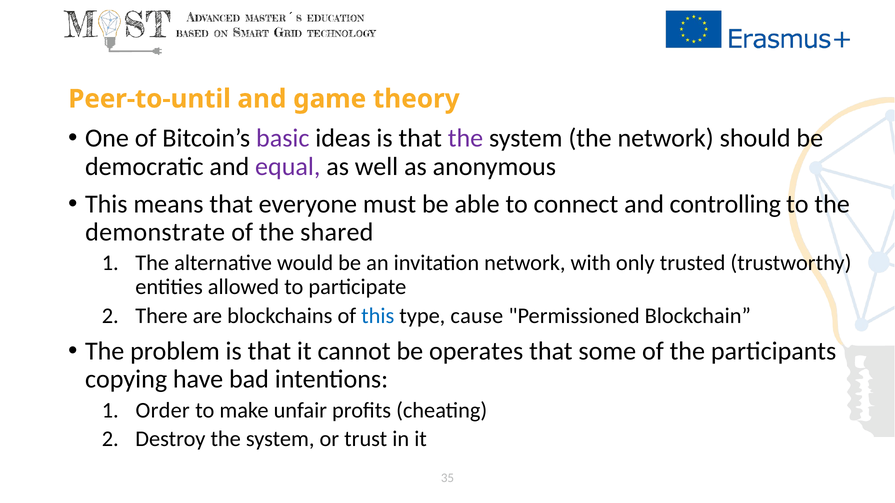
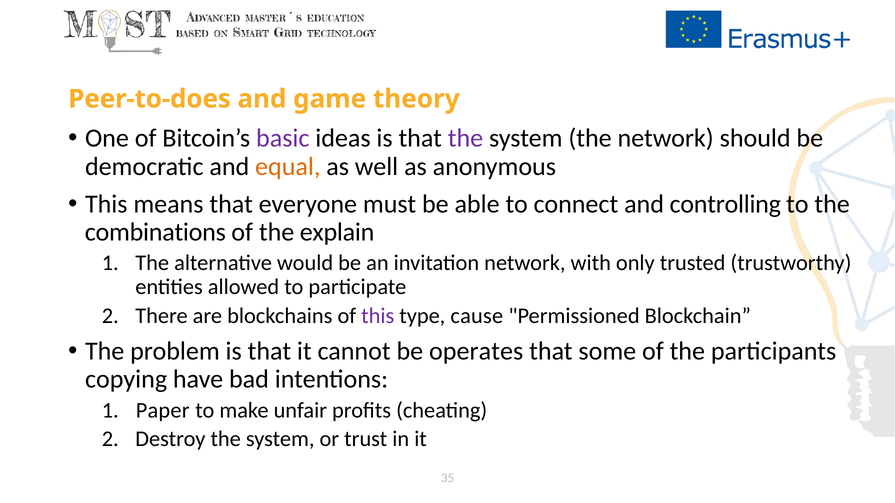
Peer-to-until: Peer-to-until -> Peer-to-does (150, 99)
equal colour: purple -> orange (288, 167)
demonstrate: demonstrate -> combinations (155, 232)
shared: shared -> explain (337, 232)
this colour: blue -> purple (378, 316)
Order: Order -> Paper (163, 410)
